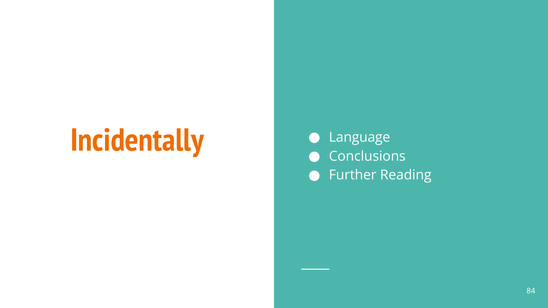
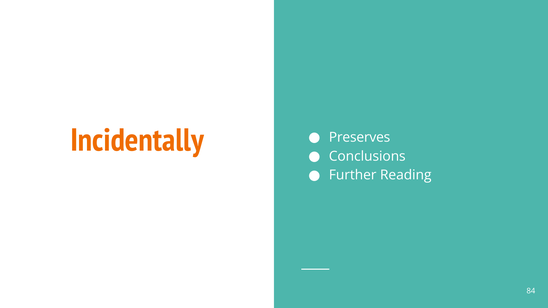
Language: Language -> Preserves (360, 137)
